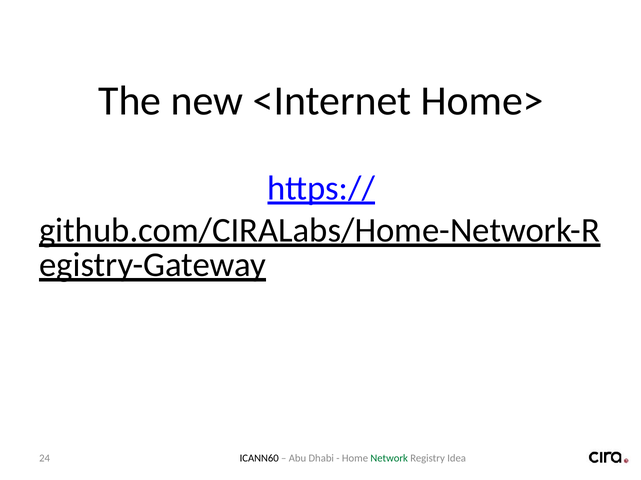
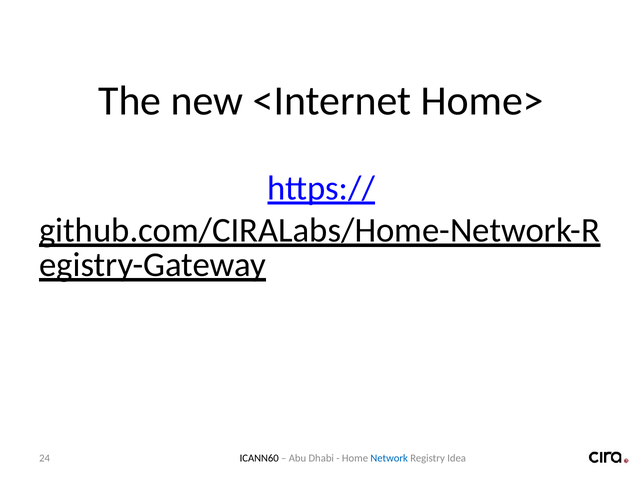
Network colour: green -> blue (389, 459)
